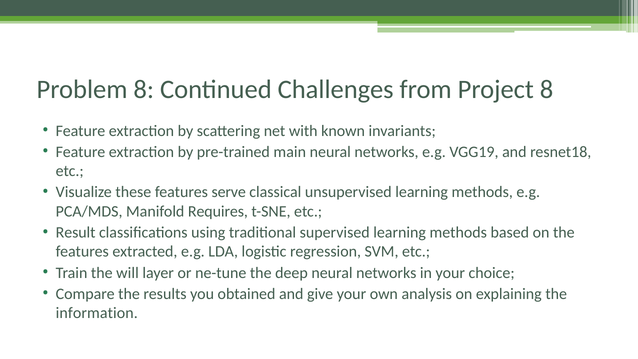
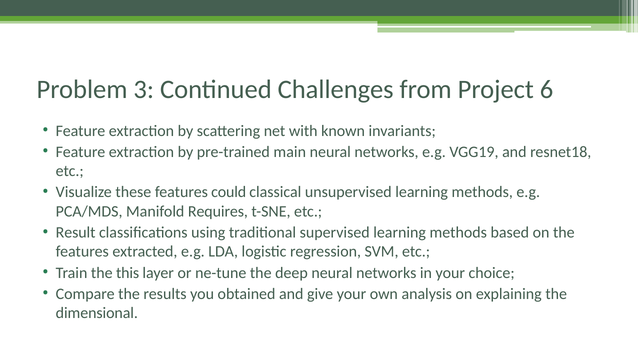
Problem 8: 8 -> 3 (144, 90)
Project 8: 8 -> 6 (547, 90)
serve: serve -> could (229, 192)
will: will -> this (128, 273)
information: information -> dimensional (97, 313)
